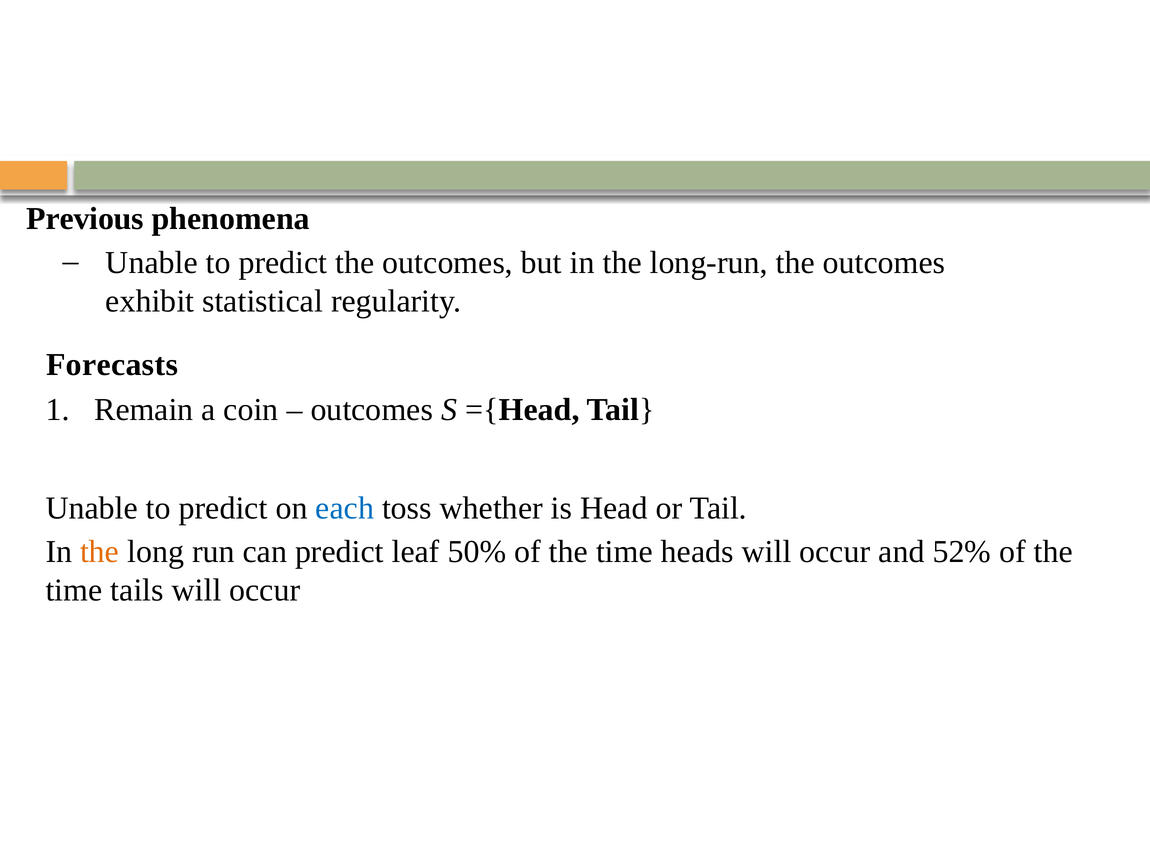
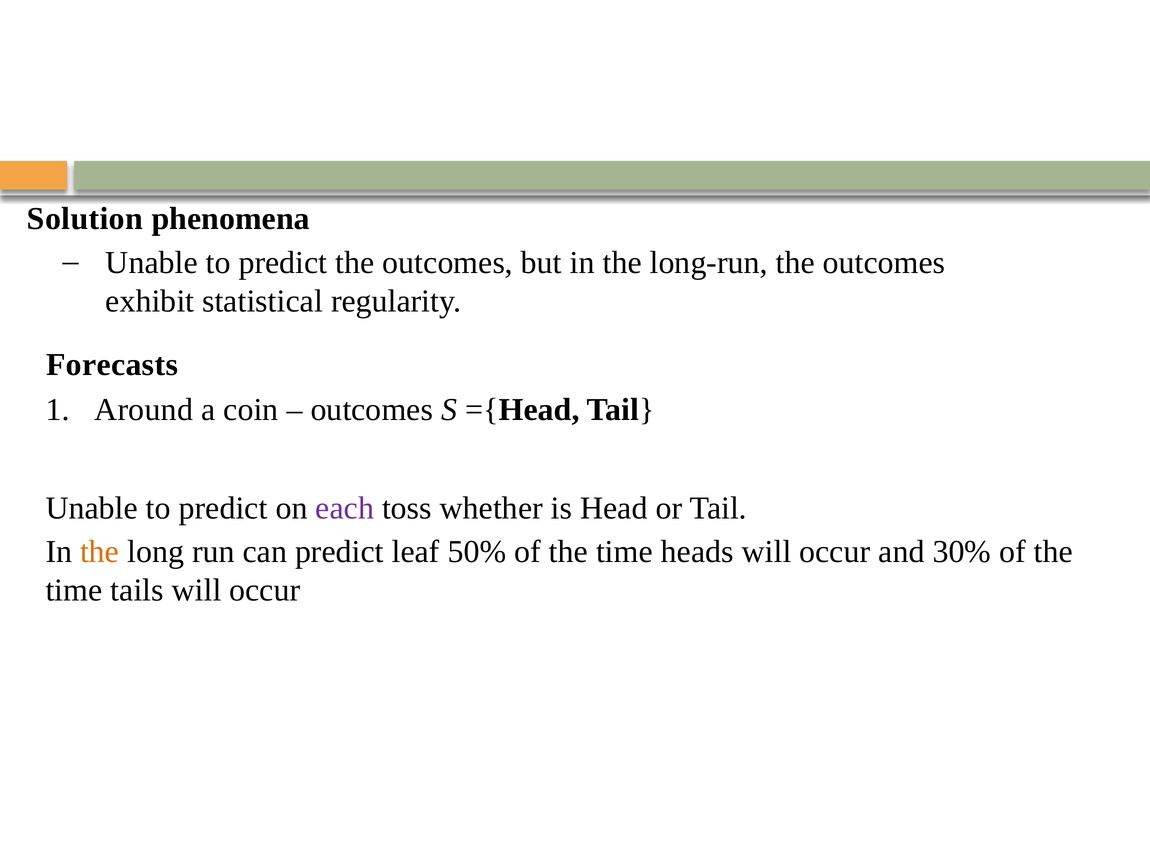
Previous: Previous -> Solution (85, 219)
Remain: Remain -> Around (144, 410)
each colour: blue -> purple (345, 508)
52%: 52% -> 30% (962, 552)
